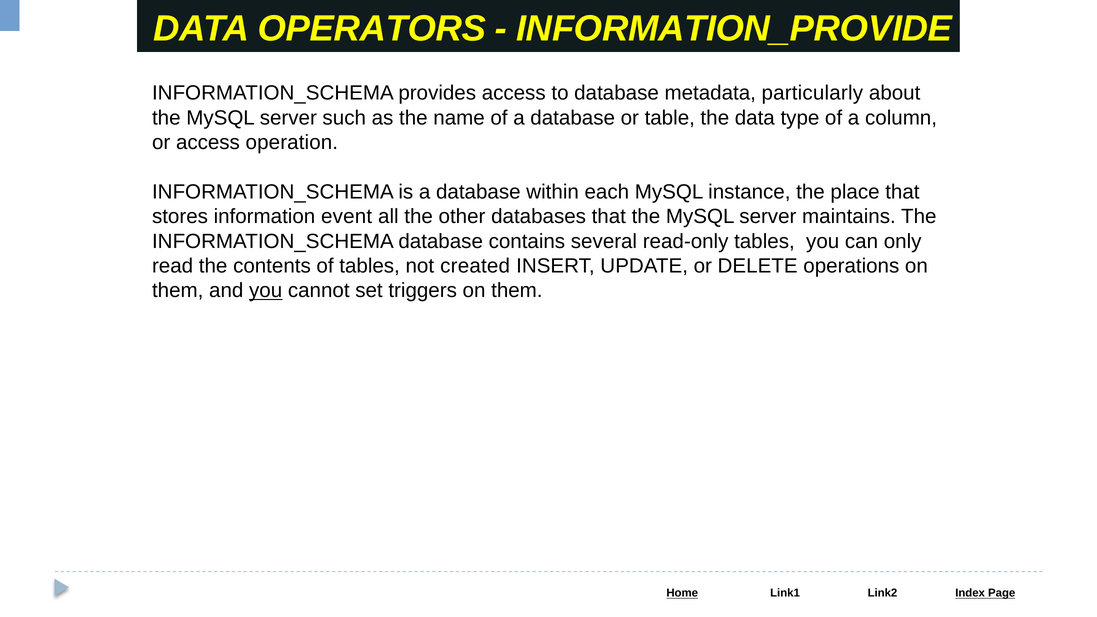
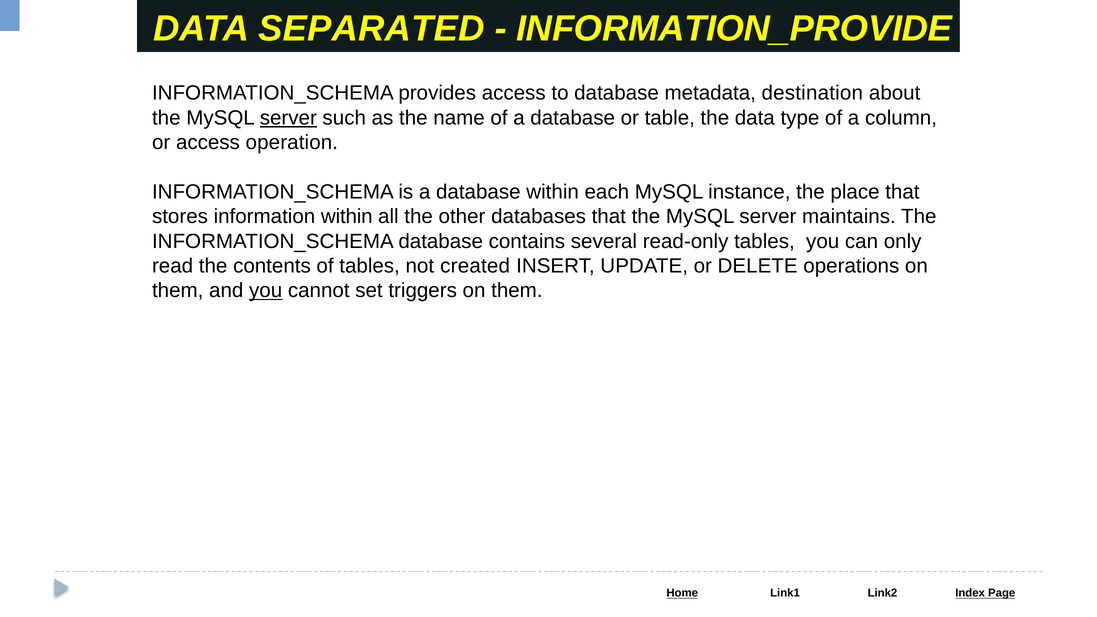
OPERATORS: OPERATORS -> SEPARATED (371, 29)
particularly: particularly -> destination (812, 93)
server underline: none -> present (288, 118)
information event: event -> within (347, 217)
